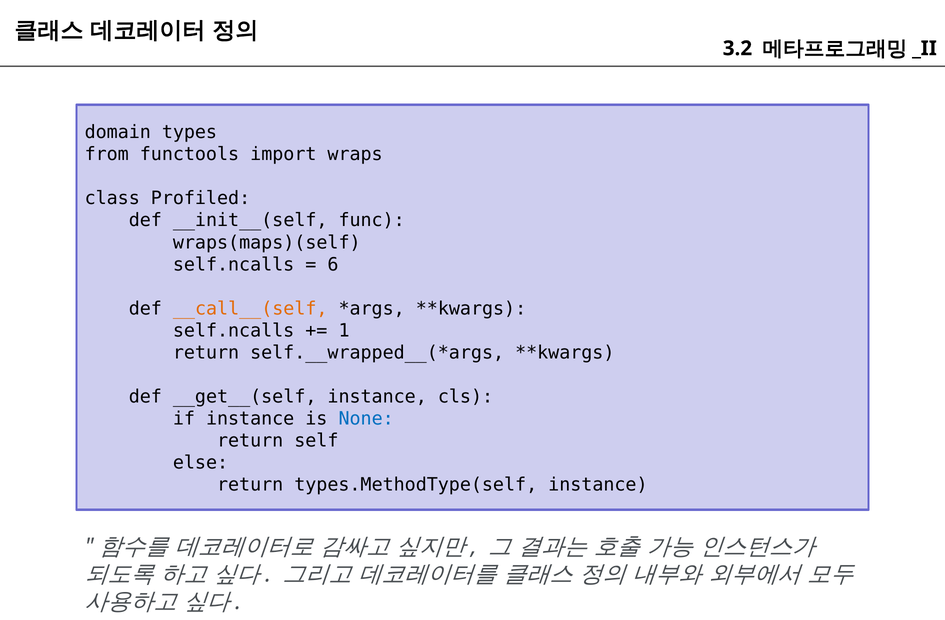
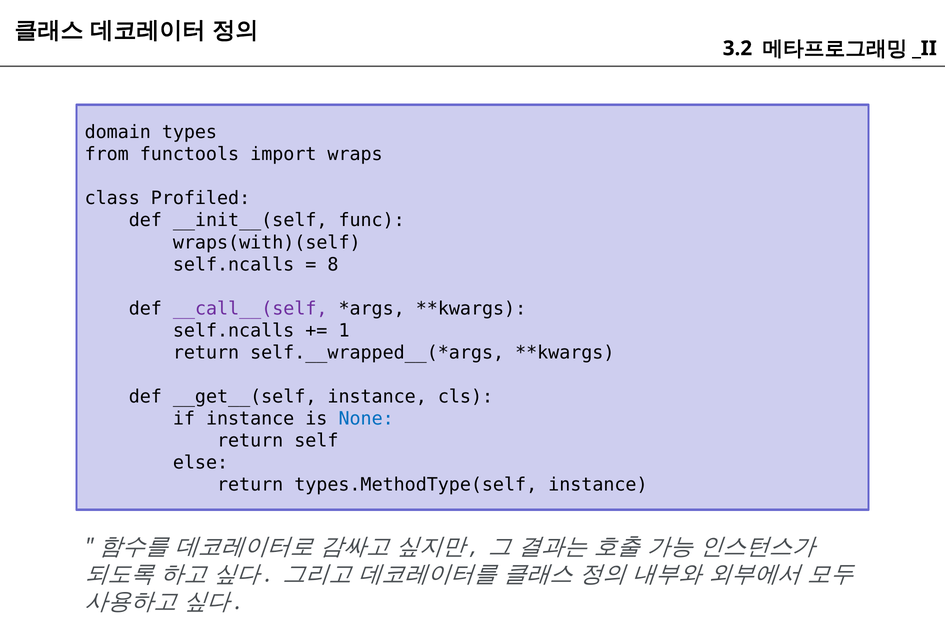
wraps(maps)(self: wraps(maps)(self -> wraps(with)(self (267, 243)
6: 6 -> 8 (333, 265)
__call__(self colour: orange -> purple (250, 309)
